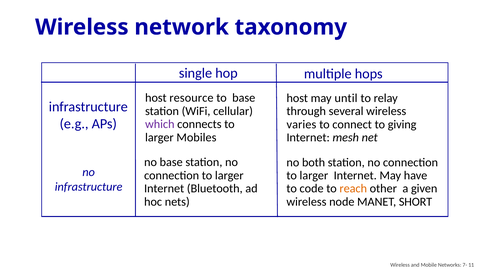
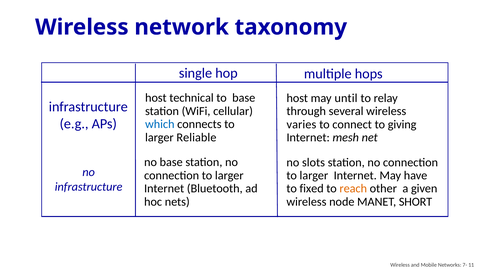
resource: resource -> technical (192, 98)
which colour: purple -> blue (160, 124)
Mobiles: Mobiles -> Reliable (196, 137)
both: both -> slots (313, 162)
code: code -> fixed (312, 189)
